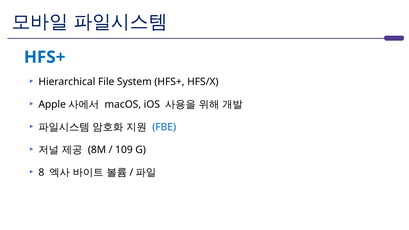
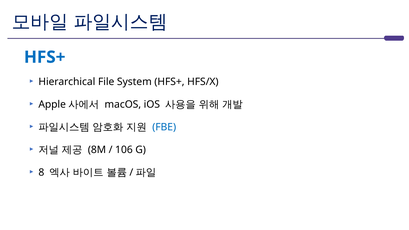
109: 109 -> 106 (124, 150)
